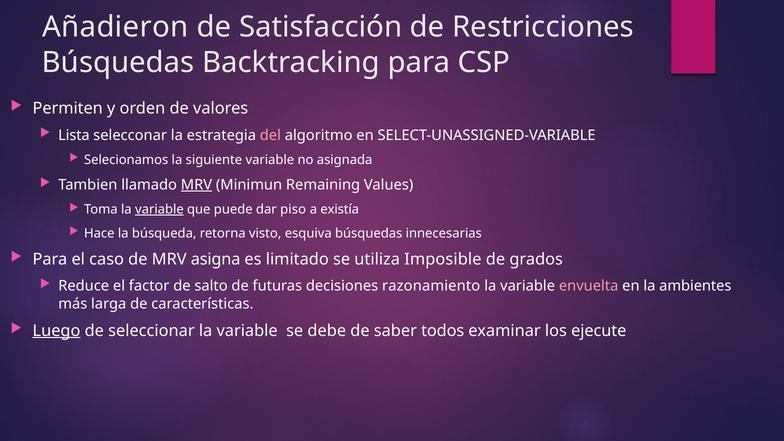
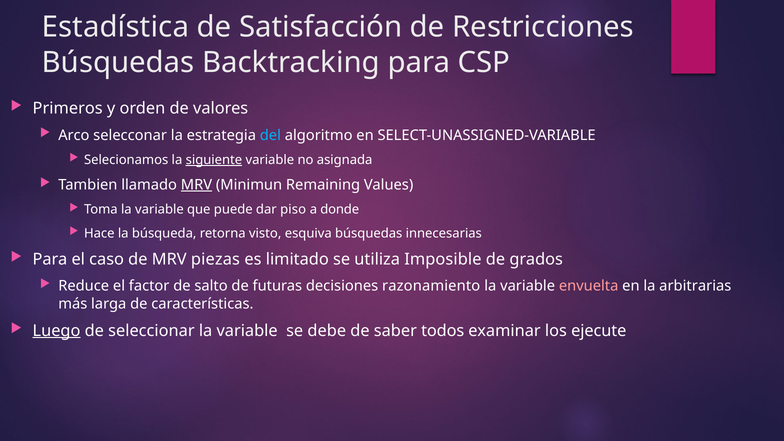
Añadieron: Añadieron -> Estadística (115, 27)
Permiten: Permiten -> Primeros (68, 109)
Lista: Lista -> Arco (74, 135)
del colour: pink -> light blue (270, 135)
siguiente underline: none -> present (214, 160)
variable underline: present -> none (159, 210)
existía: existía -> donde (340, 210)
asigna: asigna -> piezas (215, 259)
ambientes: ambientes -> arbitrarias (695, 286)
